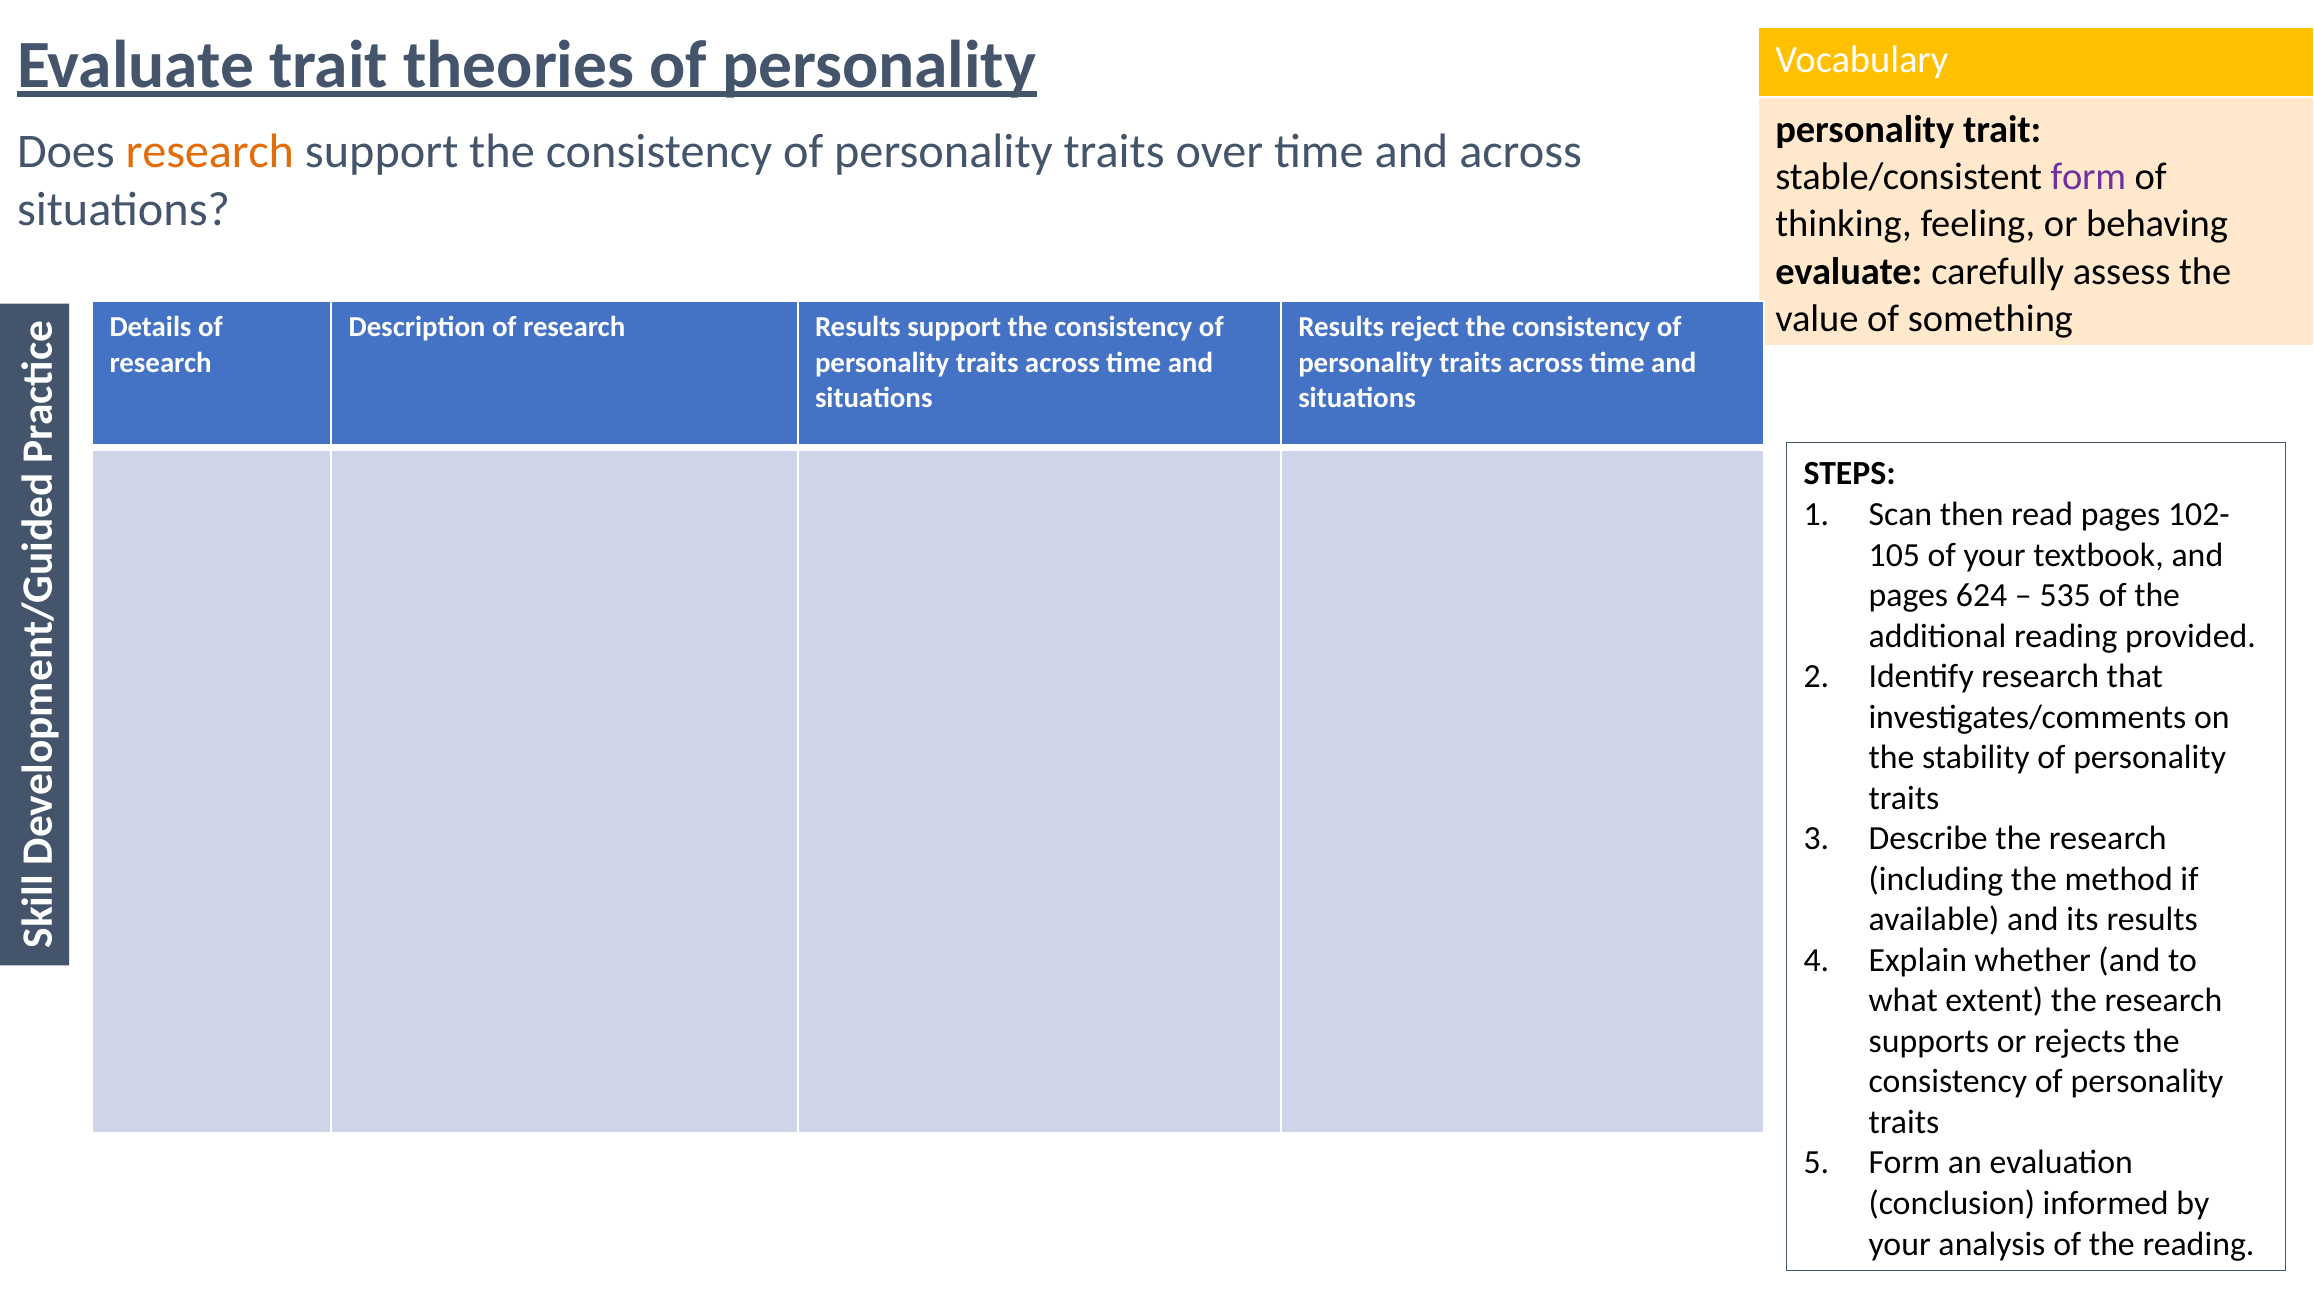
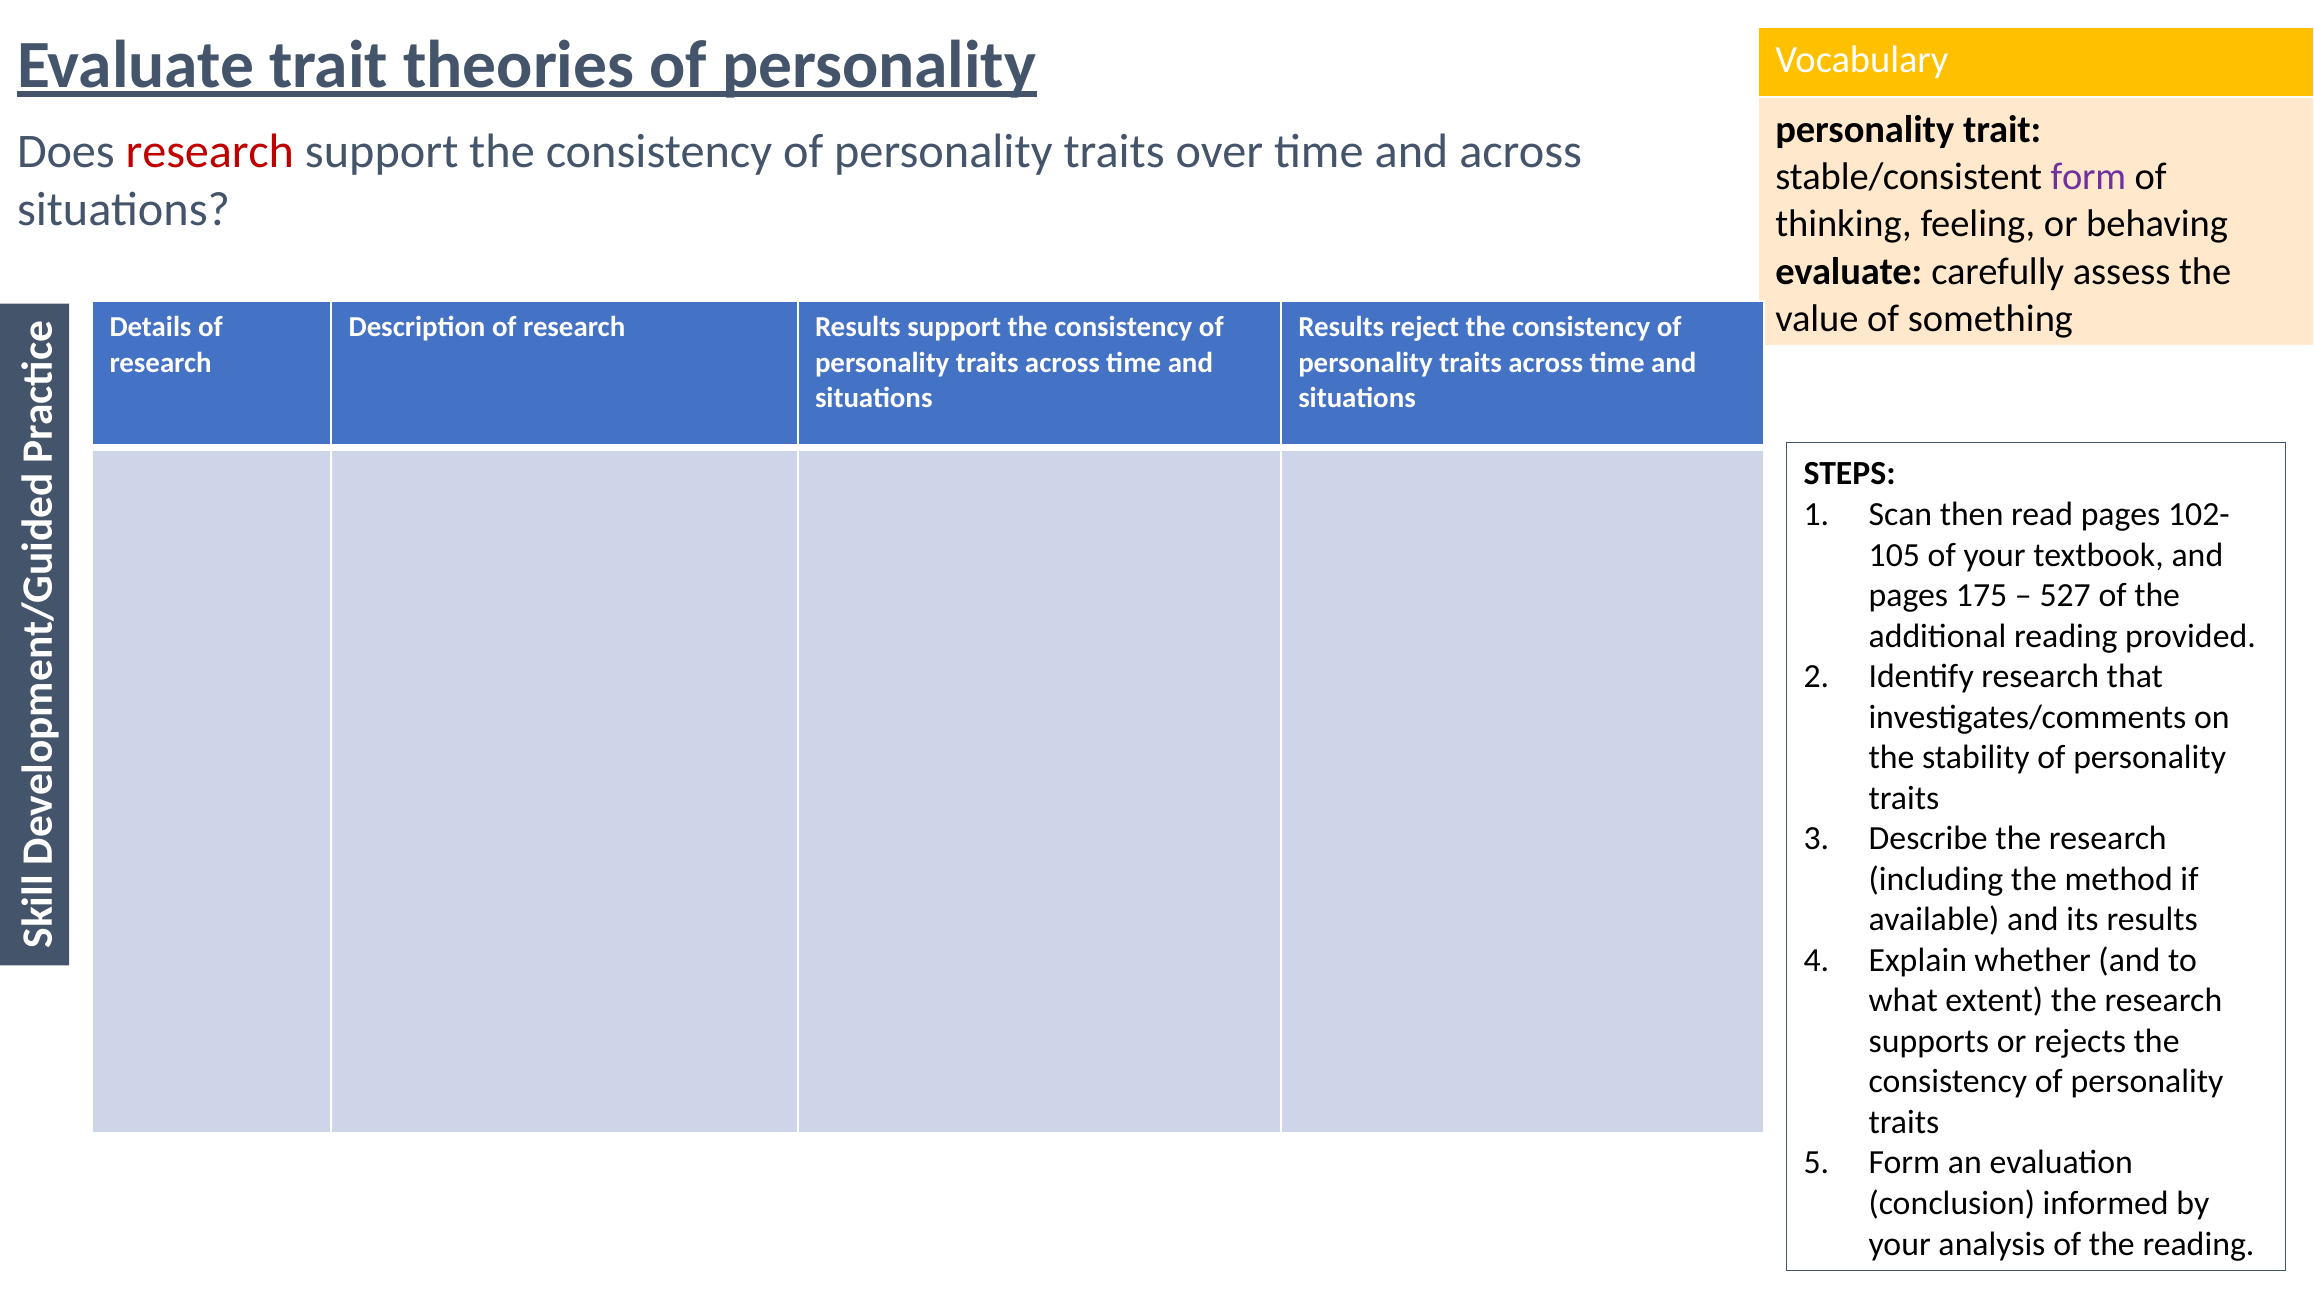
research colour: orange -> red (210, 151)
624: 624 -> 175 (1982, 595)
535: 535 -> 527 (2065, 595)
